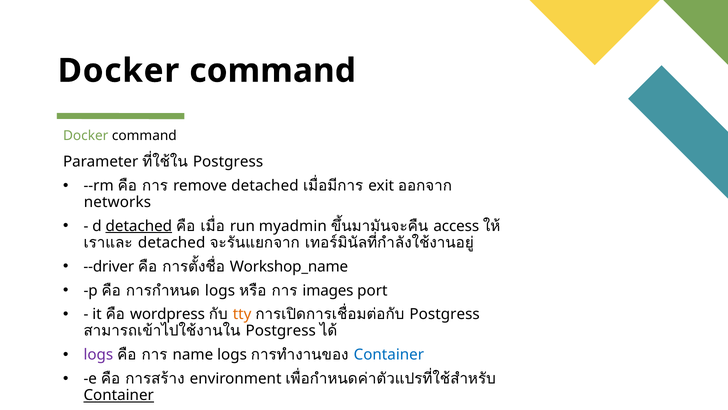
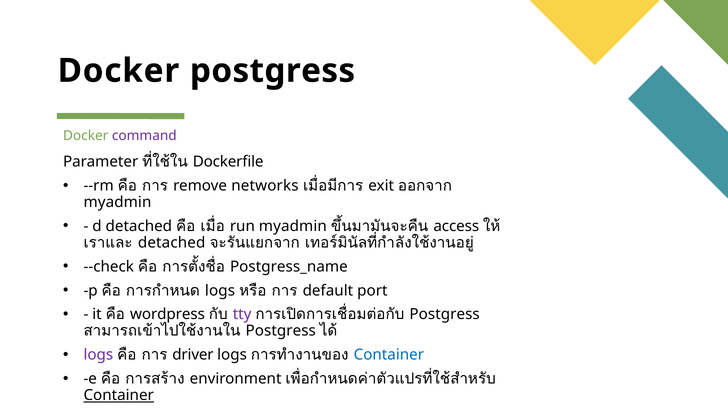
command: command -> postgress (273, 71)
command colour: black -> purple (144, 136)
Postgress: Postgress -> Dockerfile (228, 161)
remove detached: detached -> networks (265, 185)
networks: networks -> myadmin (117, 202)
detached underline: present -> none (139, 226)
--driver: --driver -> --check (109, 266)
Workshop_name: Workshop_name -> Postgress_name (289, 266)
images: images -> default (328, 290)
tty colour: orange -> purple (242, 314)
name: name -> driver (193, 354)
